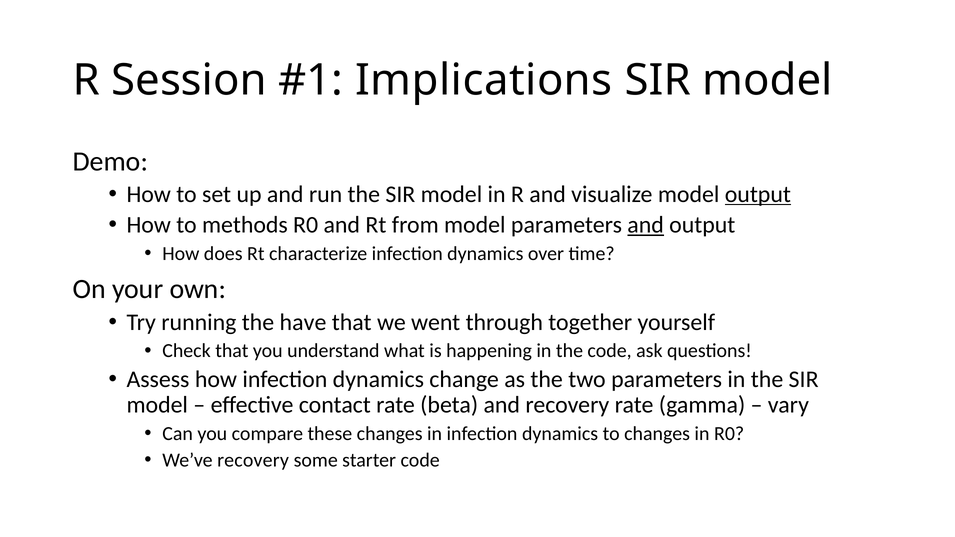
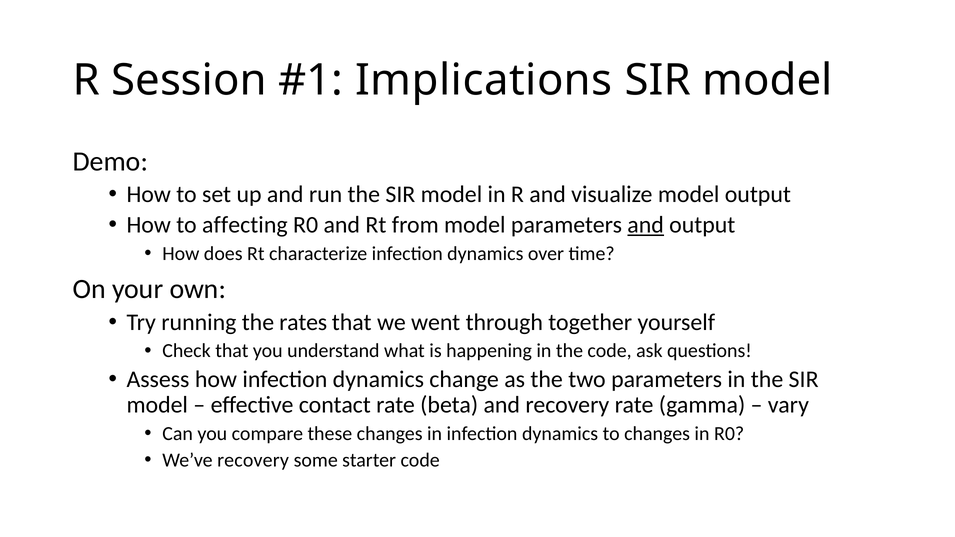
output underline: present -> none (758, 194)
methods: methods -> affecting (245, 225)
have: have -> rates (303, 322)
